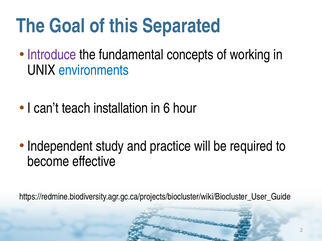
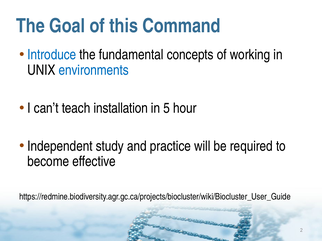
Separated: Separated -> Command (182, 26)
Introduce colour: purple -> blue (52, 55)
6: 6 -> 5 (167, 108)
